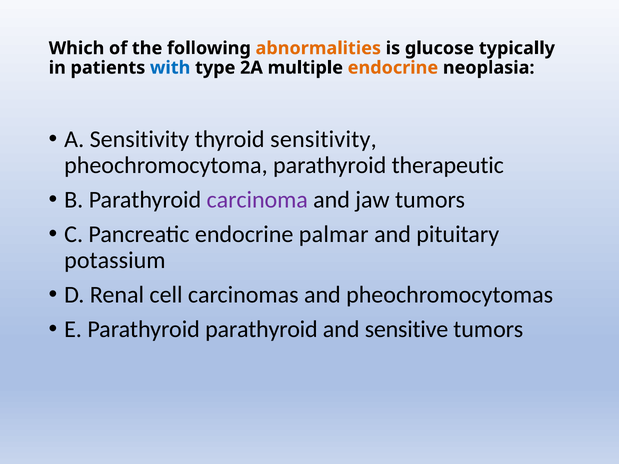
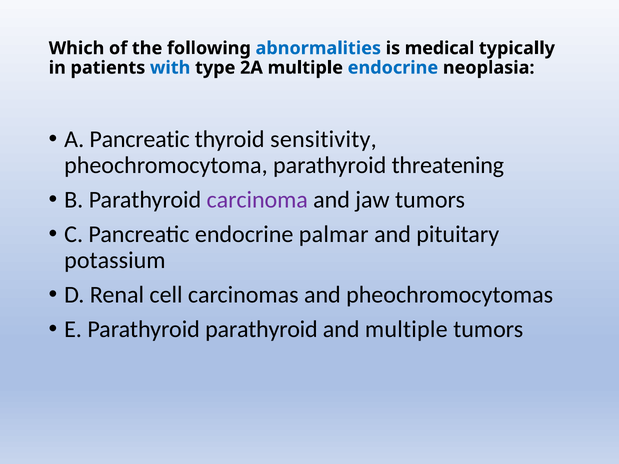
abnormalities colour: orange -> blue (318, 48)
glucose: glucose -> medical (440, 48)
endocrine colour: orange -> blue (393, 68)
A Sensitivity: Sensitivity -> Pancreatic (140, 139)
therapeutic: therapeutic -> threatening (448, 165)
and sensitive: sensitive -> multiple (406, 330)
